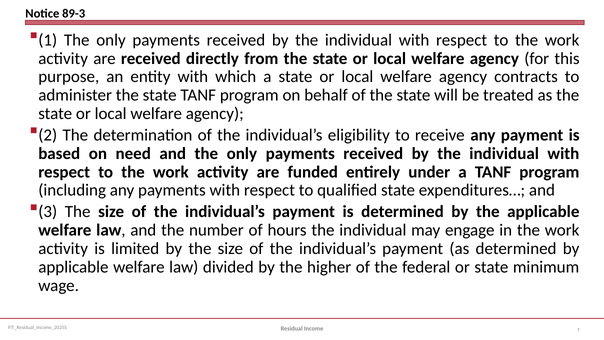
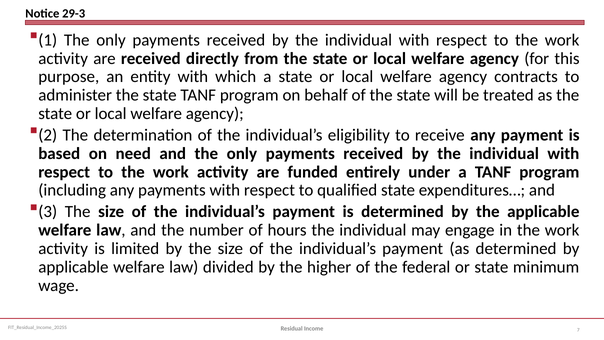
89-3: 89-3 -> 29-3 (74, 13)
